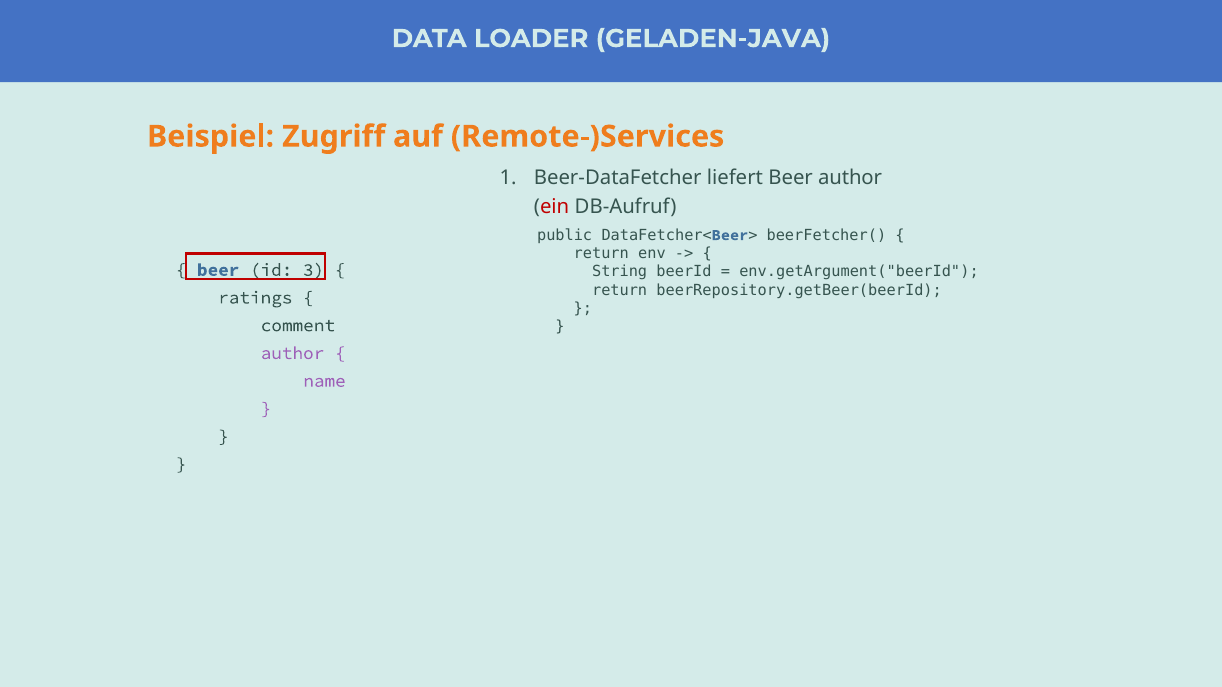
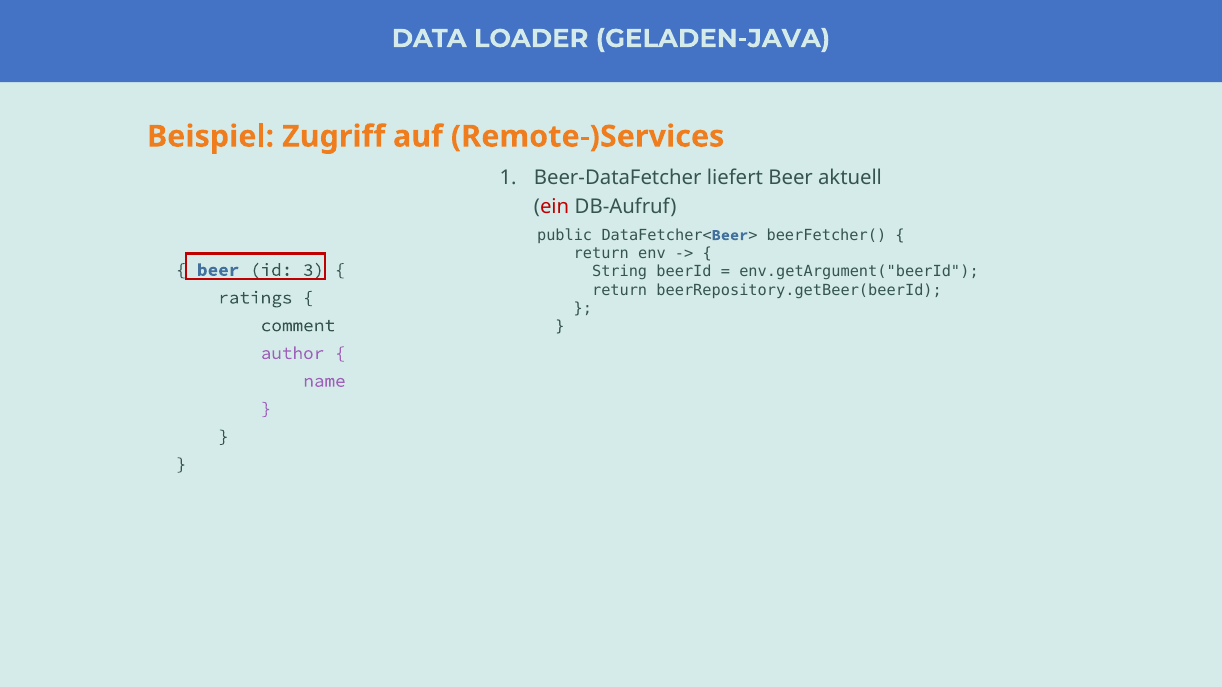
Beer author: author -> aktuell (850, 178)
